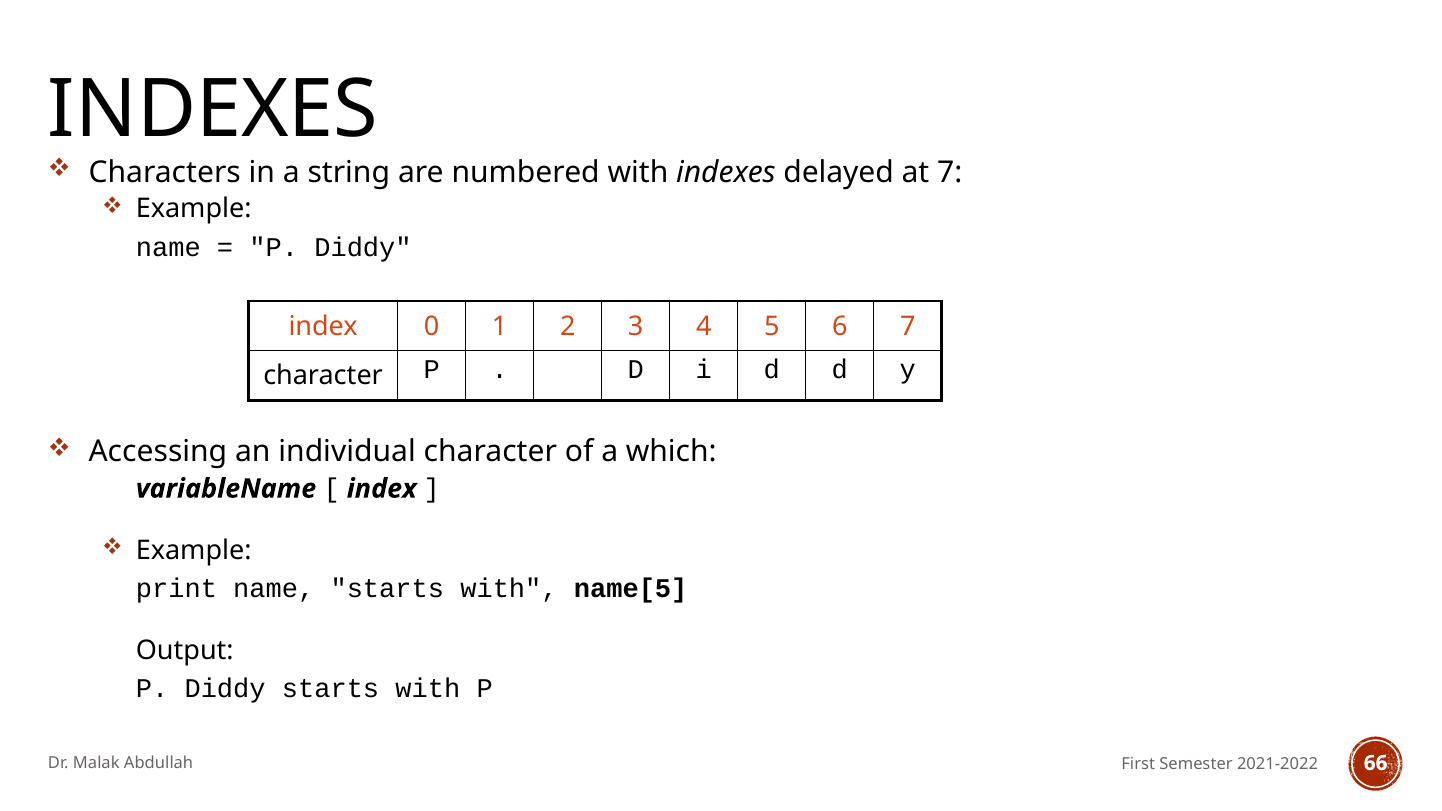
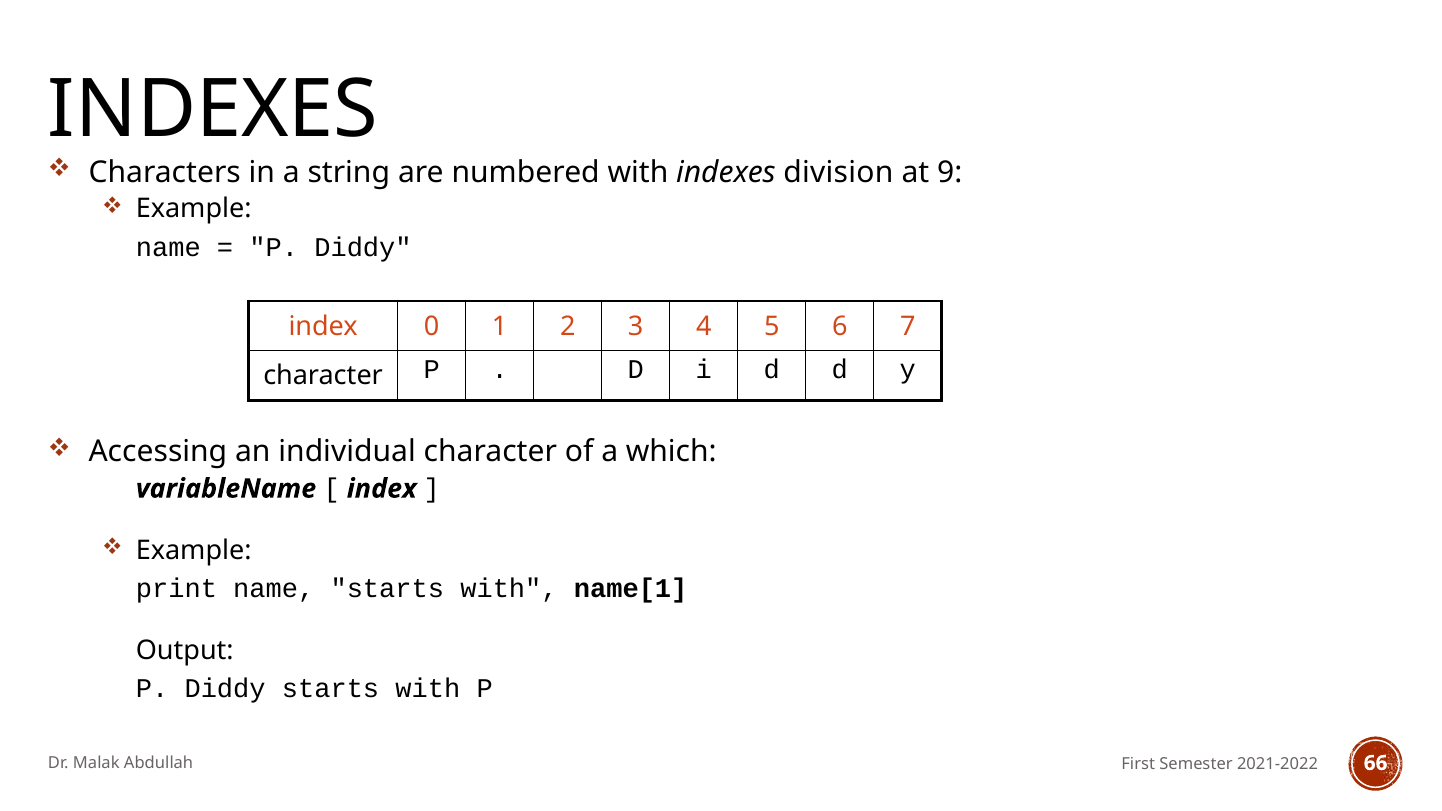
delayed: delayed -> division (838, 172)
at 7: 7 -> 9 (950, 172)
name[5: name[5 -> name[1 (631, 589)
